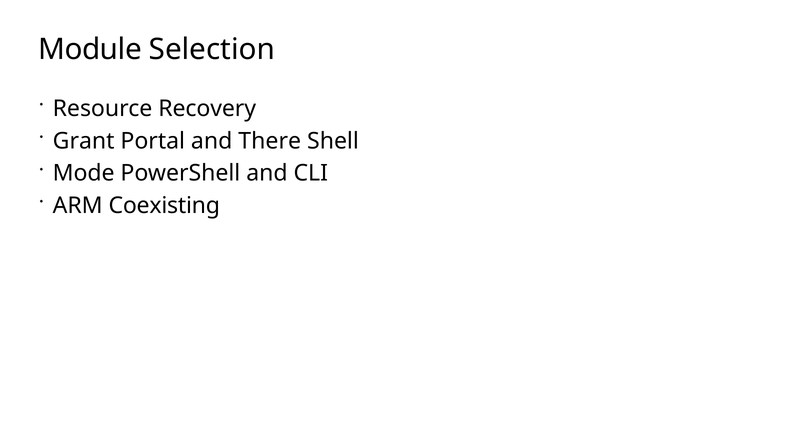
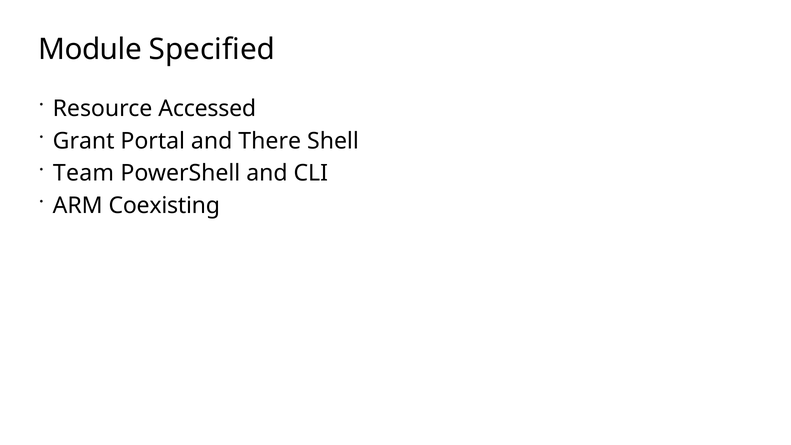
Selection: Selection -> Specified (212, 50)
Recovery: Recovery -> Accessed (207, 109)
Mode: Mode -> Team (84, 173)
